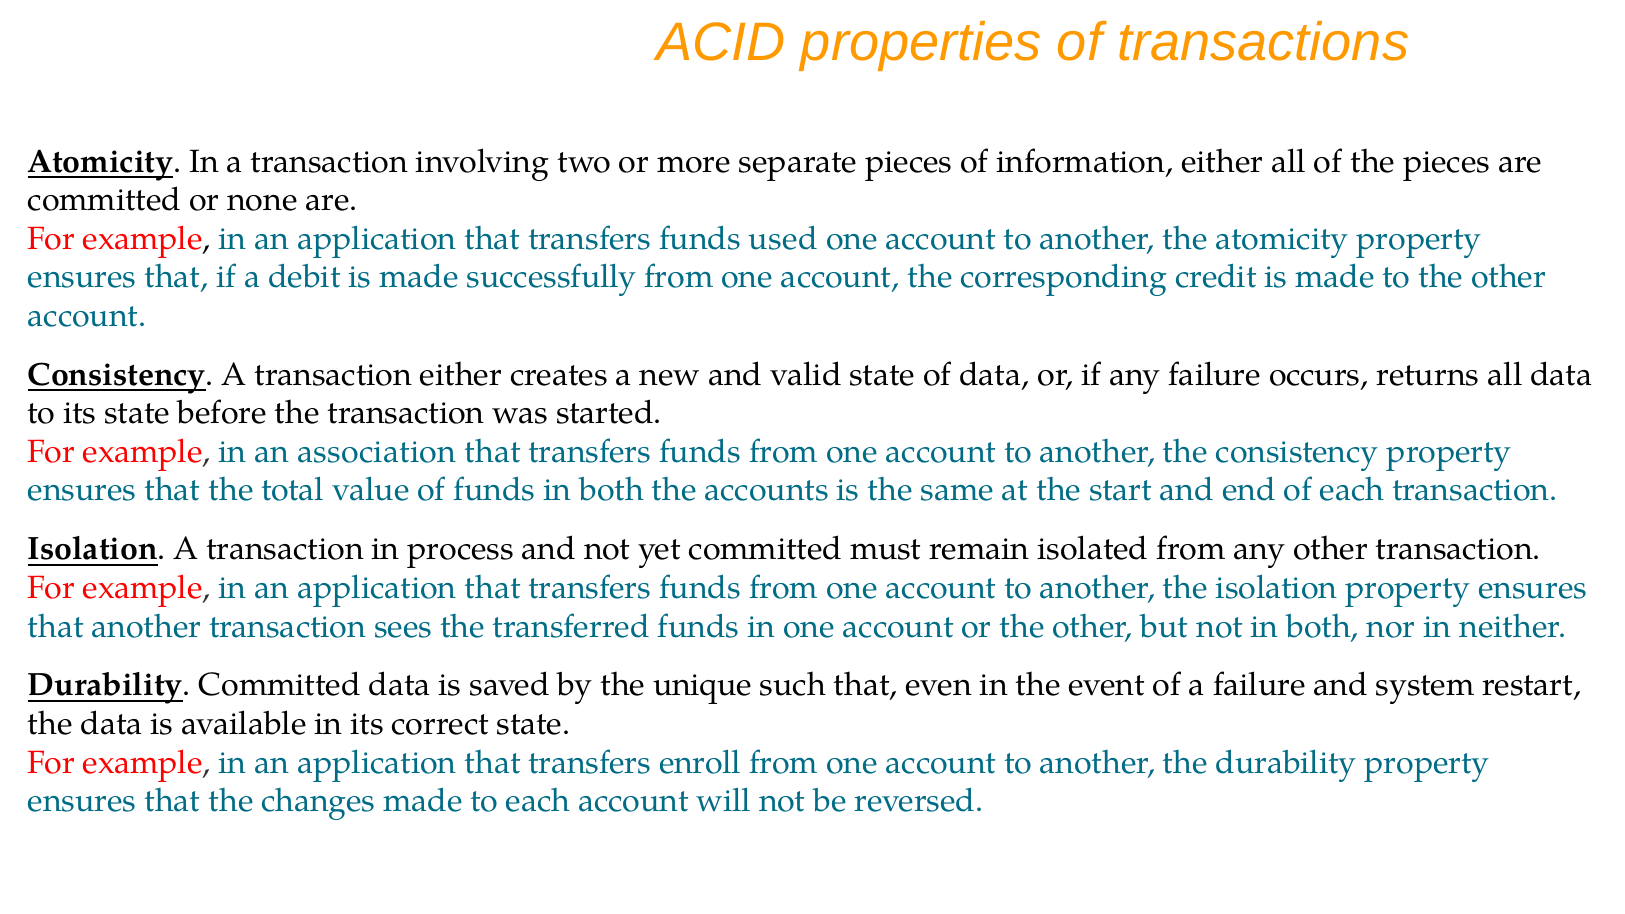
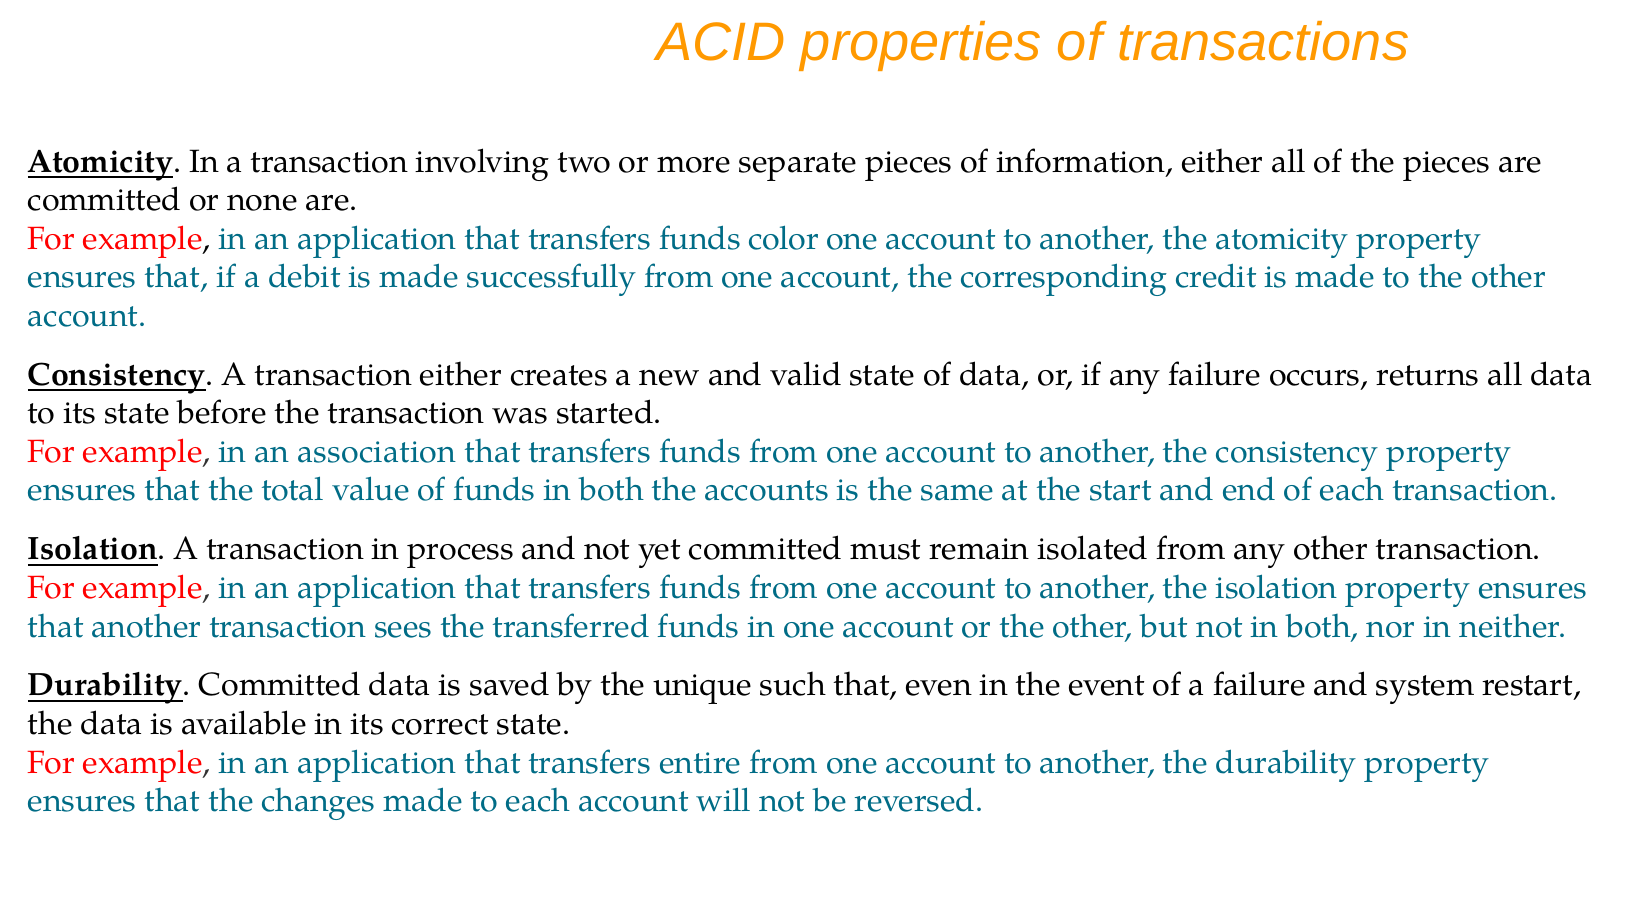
used: used -> color (784, 239)
enroll: enroll -> entire (700, 763)
